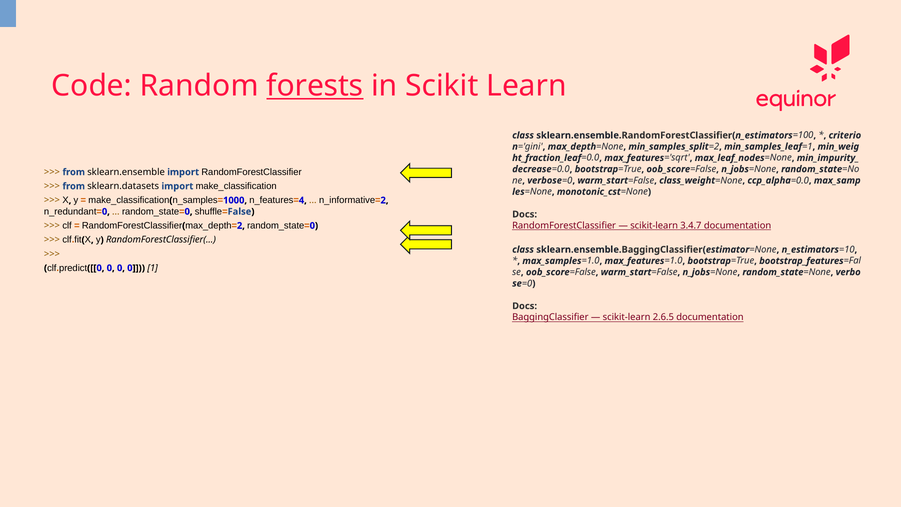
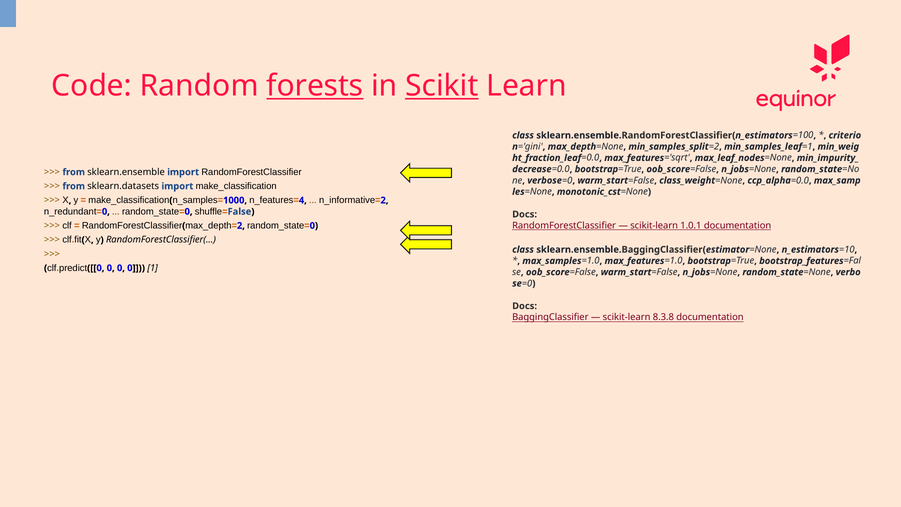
Scikit underline: none -> present (442, 86)
3.4.7: 3.4.7 -> 1.0.1 (691, 225)
2.6.5: 2.6.5 -> 8.3.8 (663, 317)
